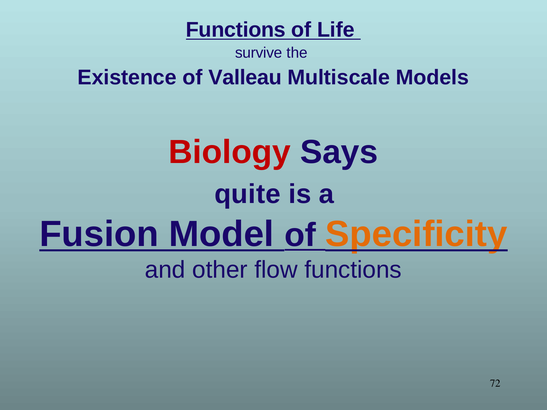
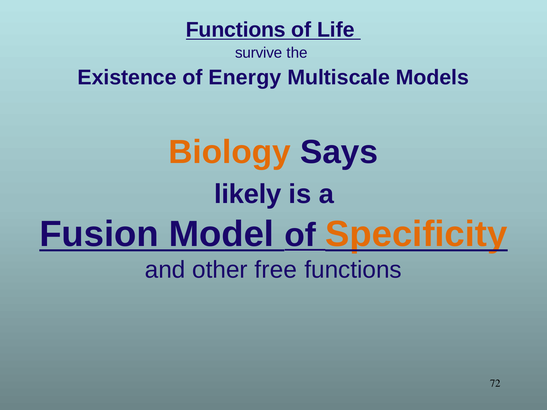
Valleau: Valleau -> Energy (245, 77)
Biology colour: red -> orange (230, 152)
quite: quite -> likely (248, 194)
flow: flow -> free (276, 270)
